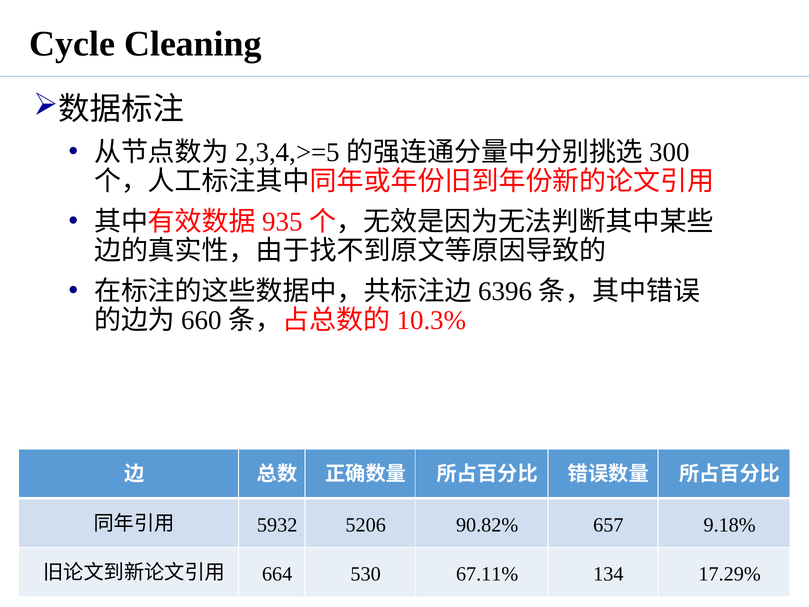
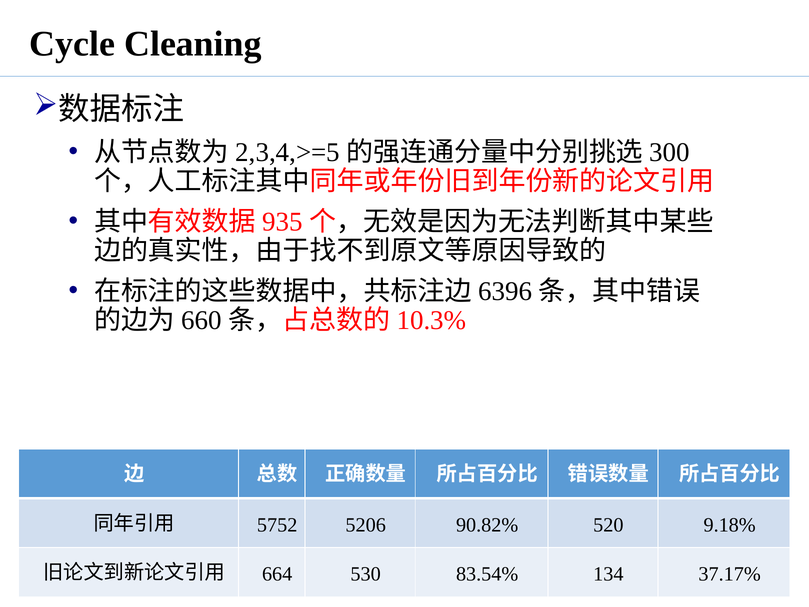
5932: 5932 -> 5752 (277, 525)
657: 657 -> 520 (608, 525)
67.11%: 67.11% -> 83.54% (487, 574)
17.29%: 17.29% -> 37.17% (730, 574)
